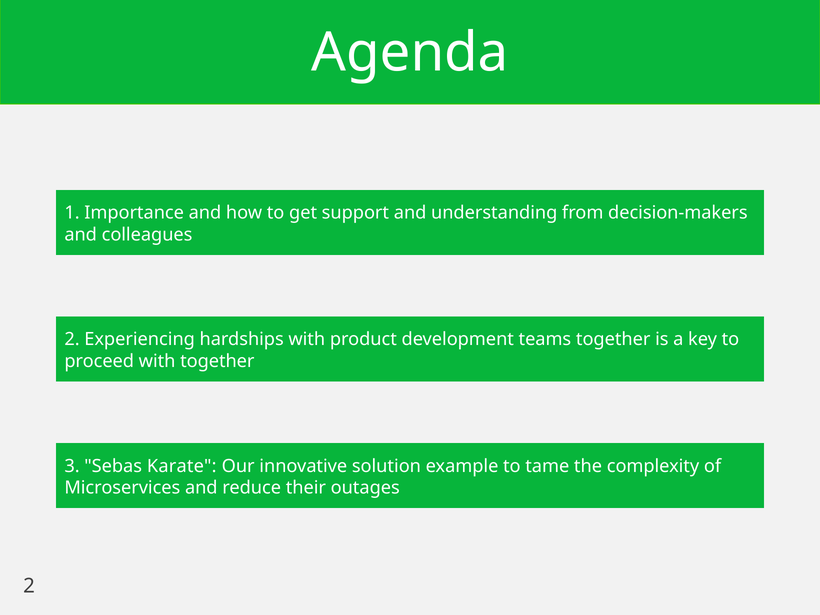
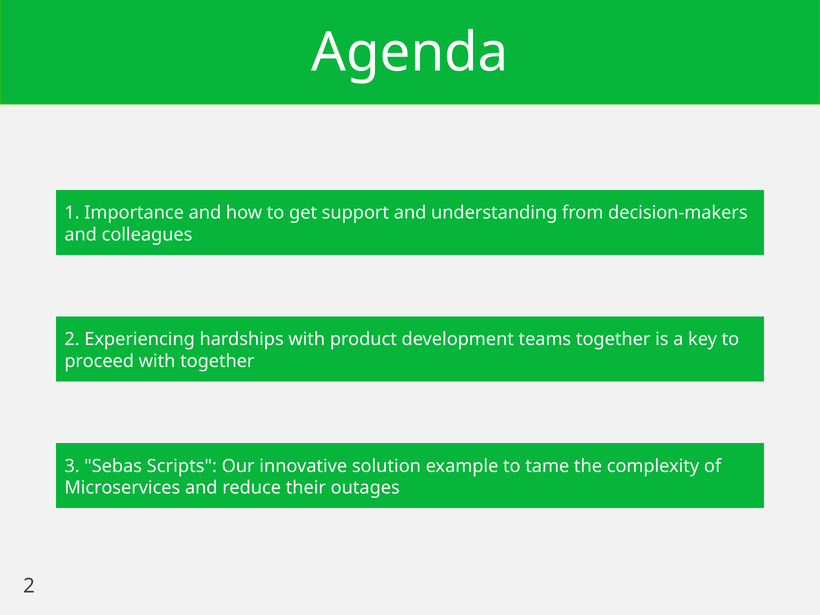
Karate: Karate -> Scripts (182, 466)
